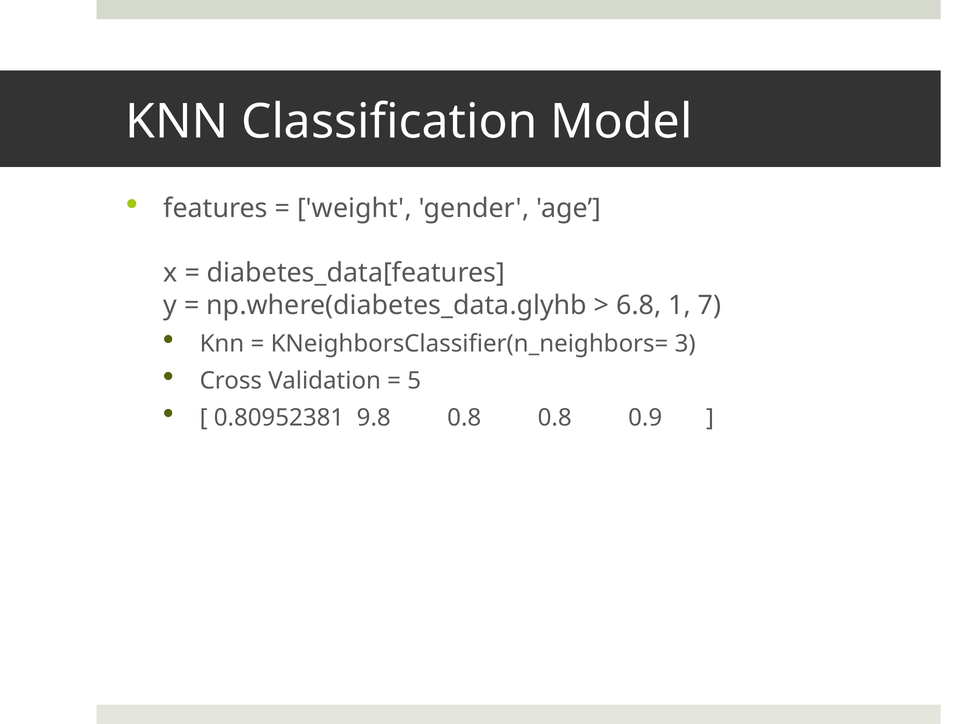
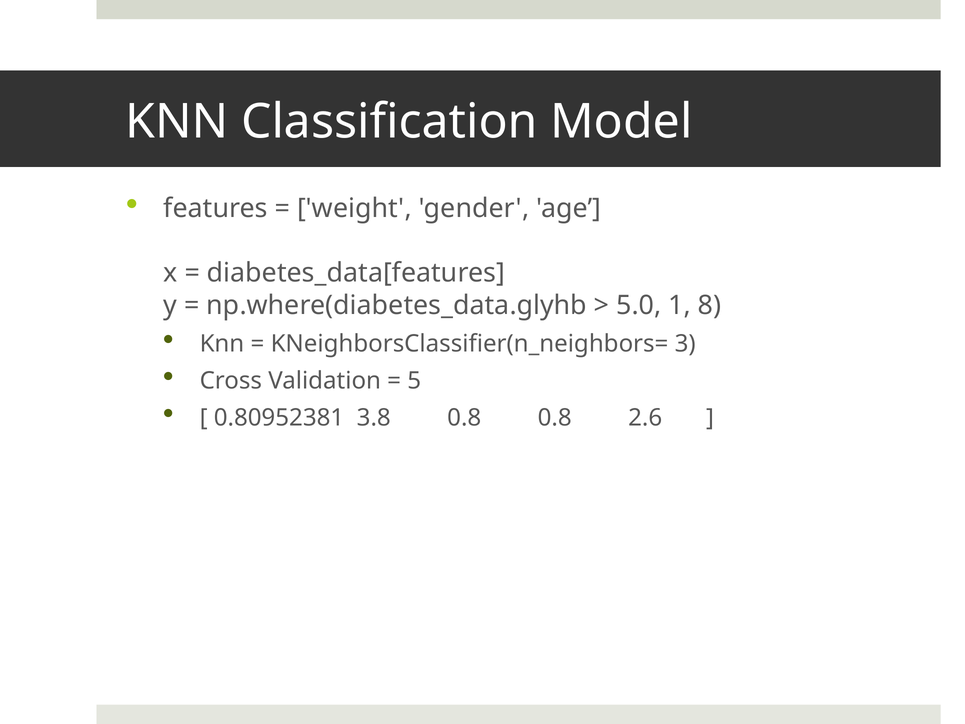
6.8: 6.8 -> 5.0 (639, 305)
7: 7 -> 8 (710, 305)
9.8: 9.8 -> 3.8 (374, 418)
0.9: 0.9 -> 2.6 (645, 418)
